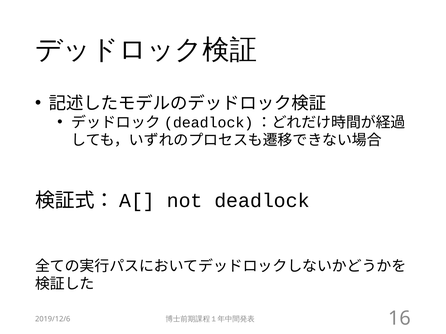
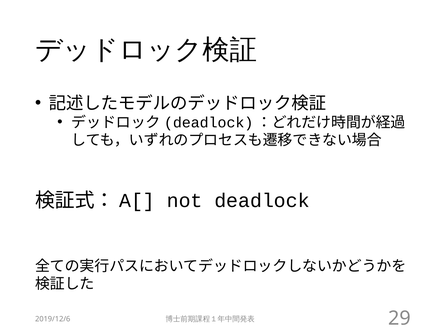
16: 16 -> 29 (400, 319)
